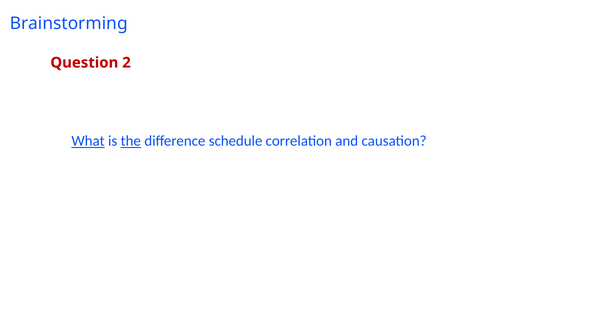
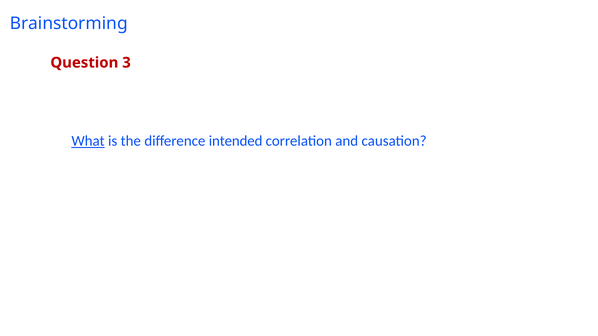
2: 2 -> 3 (126, 63)
the underline: present -> none (131, 141)
schedule: schedule -> intended (236, 141)
